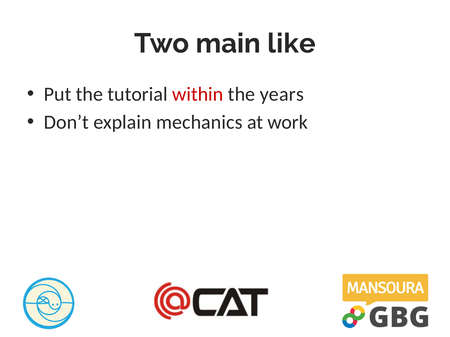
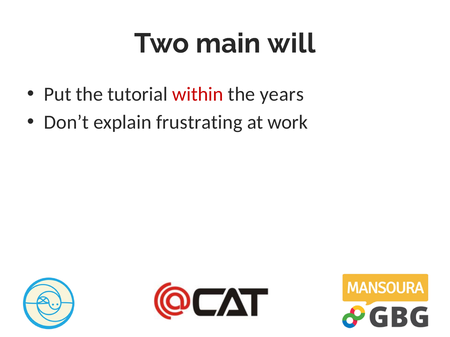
like: like -> will (291, 44)
mechanics: mechanics -> frustrating (199, 122)
